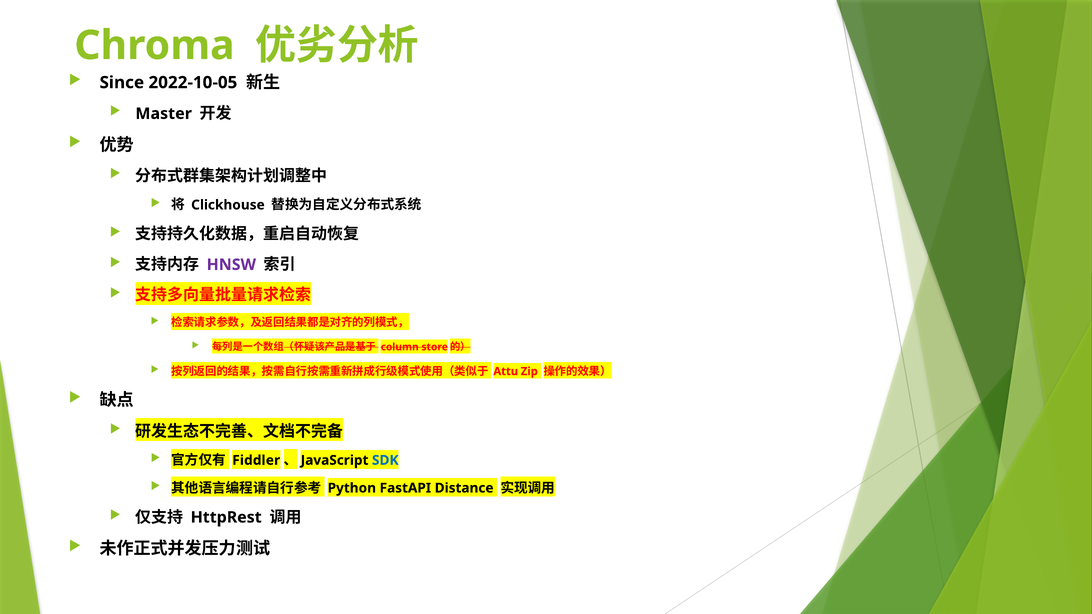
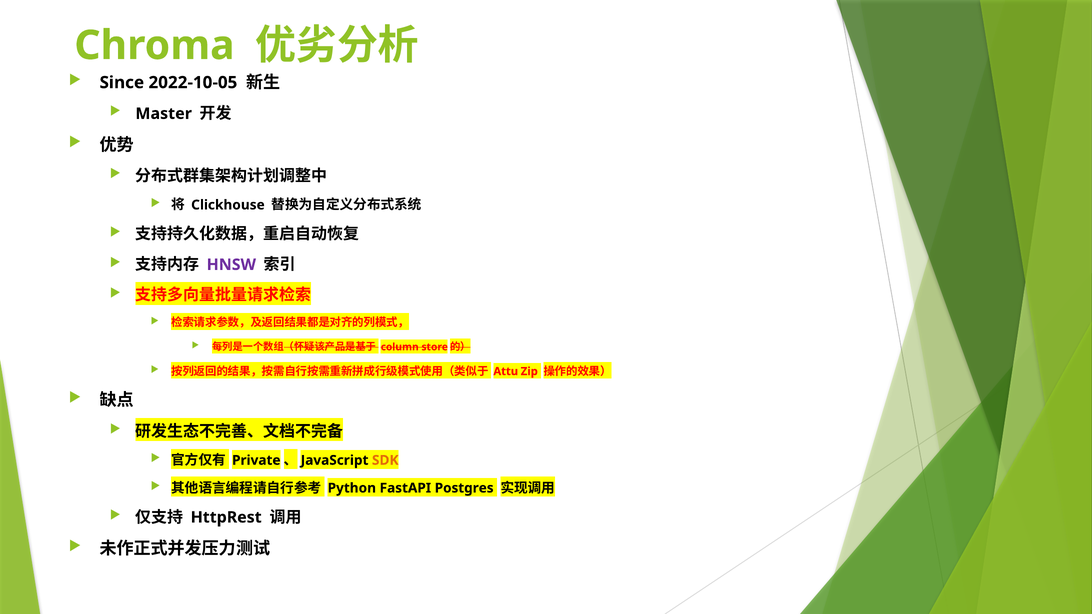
Fiddler: Fiddler -> Private (256, 460)
SDK colour: blue -> orange (385, 460)
Distance: Distance -> Postgres (464, 488)
